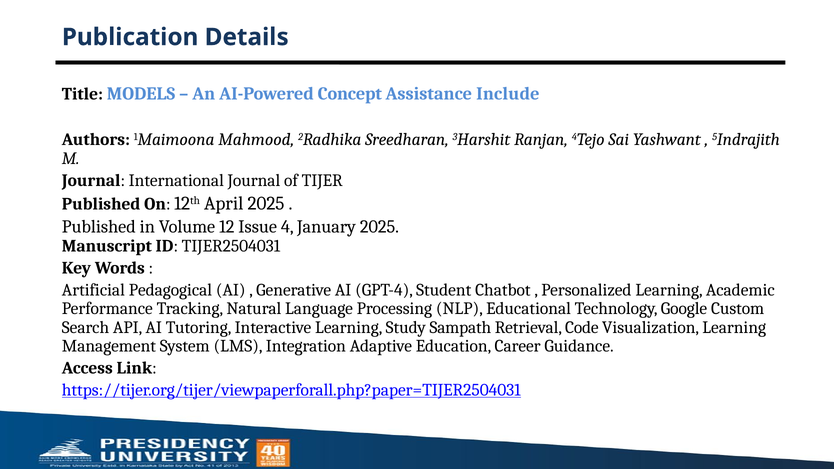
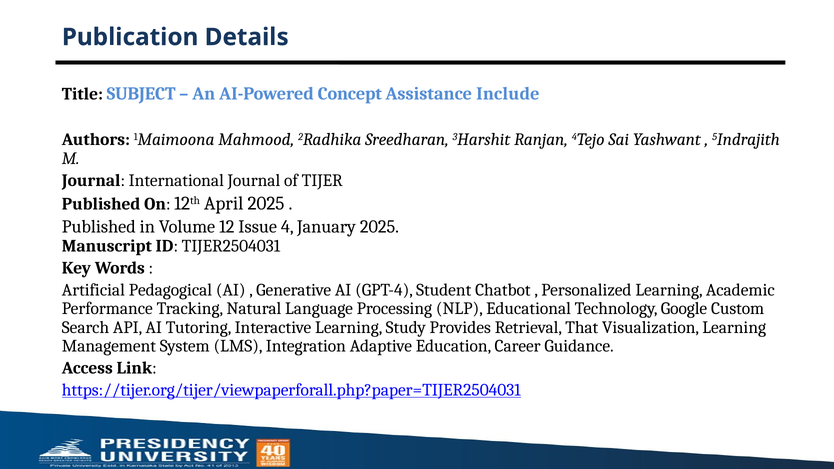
MODELS: MODELS -> SUBJECT (141, 94)
Sampath: Sampath -> Provides (460, 327)
Code: Code -> That (582, 327)
